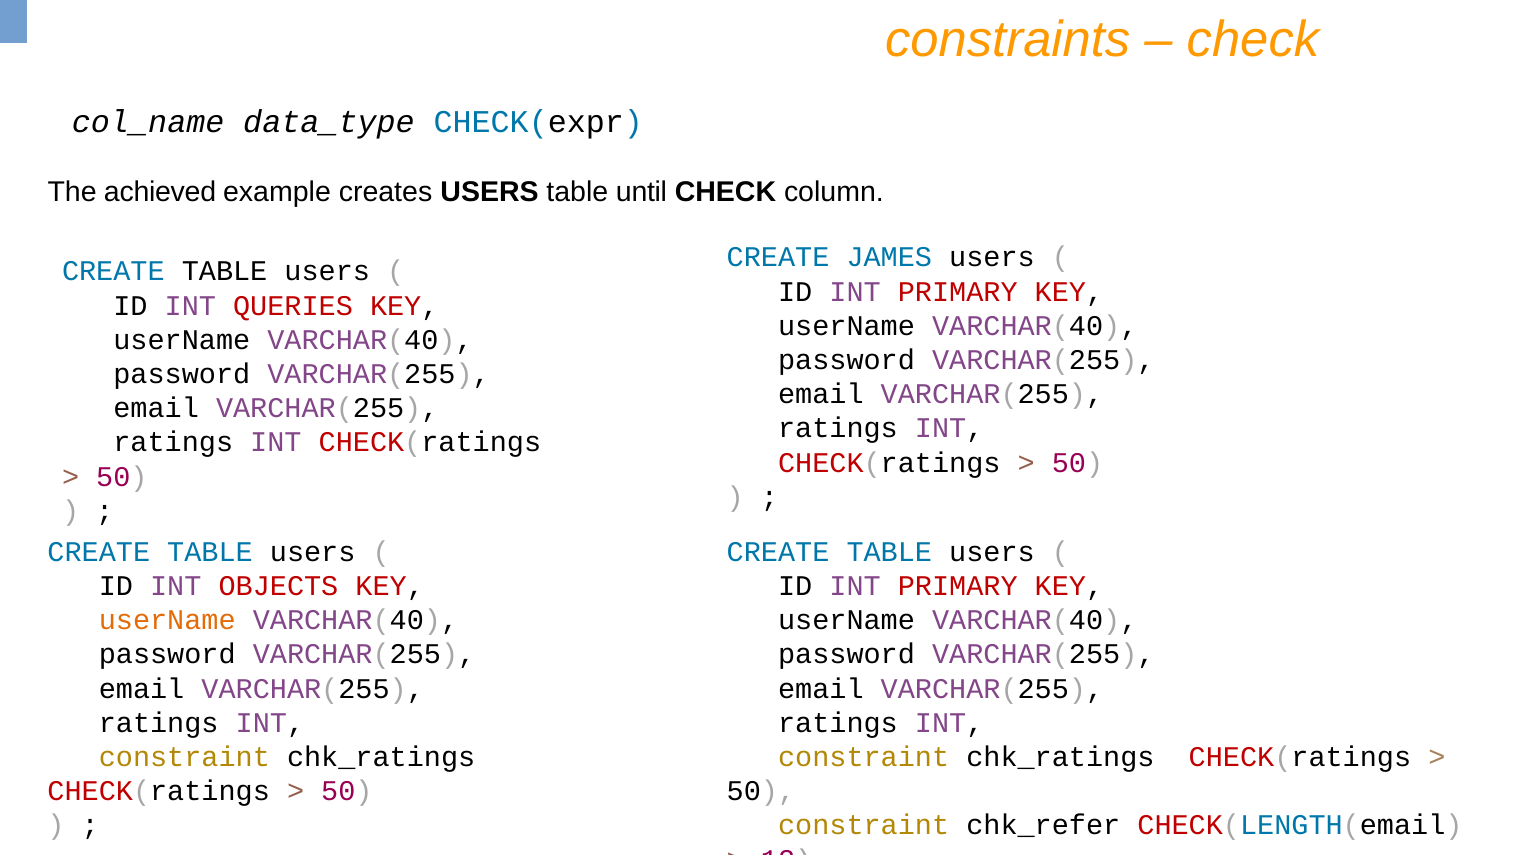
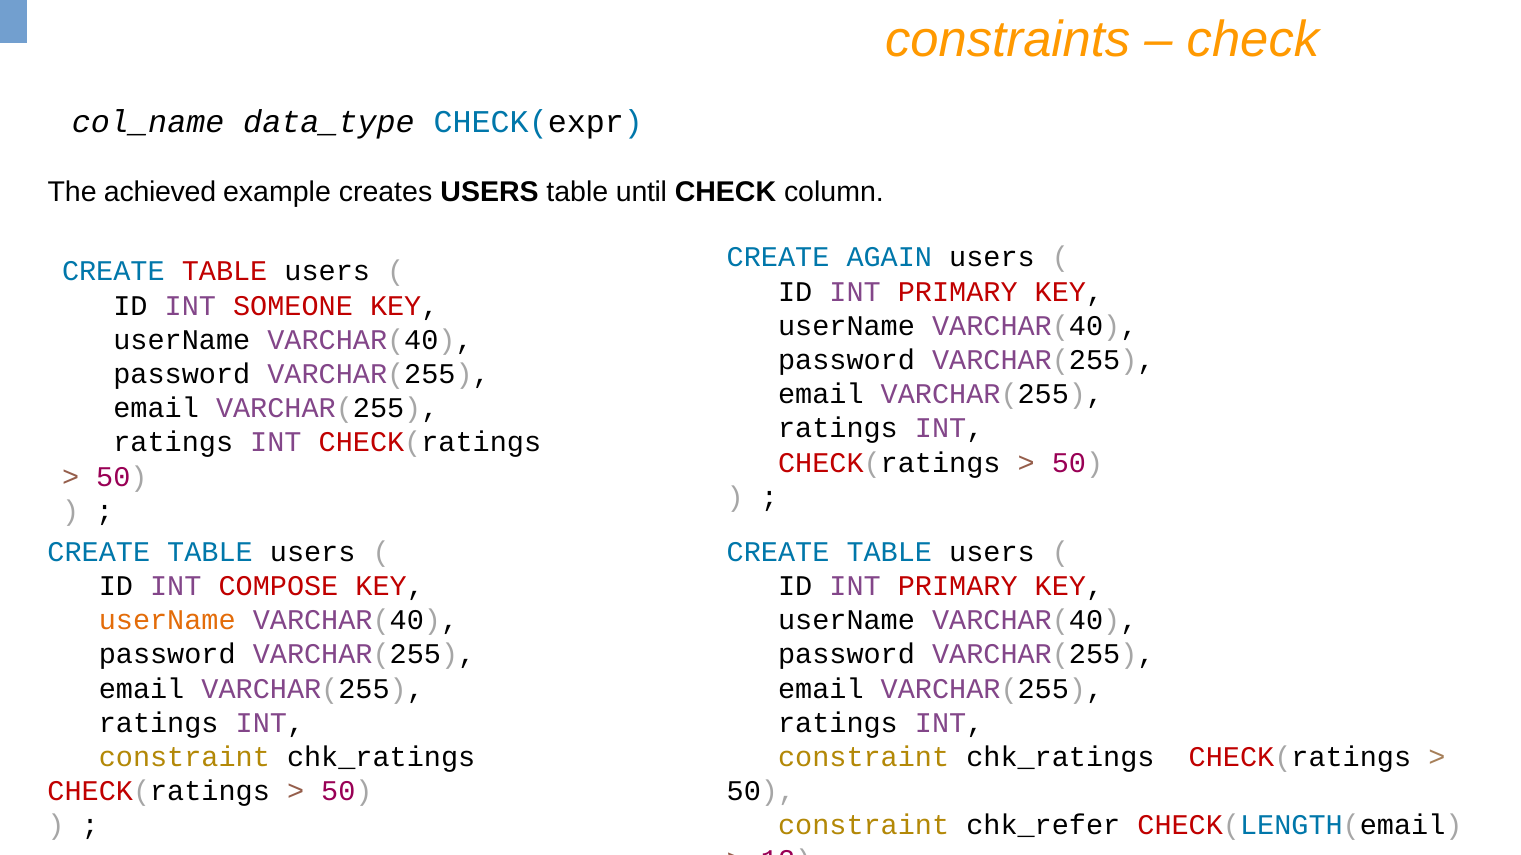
JAMES: JAMES -> AGAIN (889, 258)
TABLE colour: black -> red (225, 272)
QUERIES: QUERIES -> SOMEONE (293, 306)
OBJECTS: OBJECTS -> COMPOSE (278, 586)
